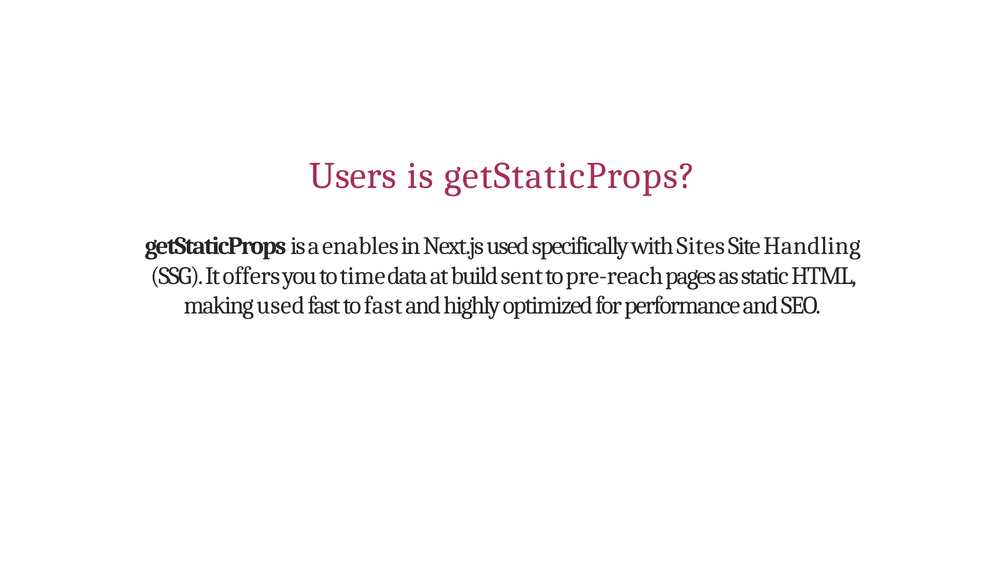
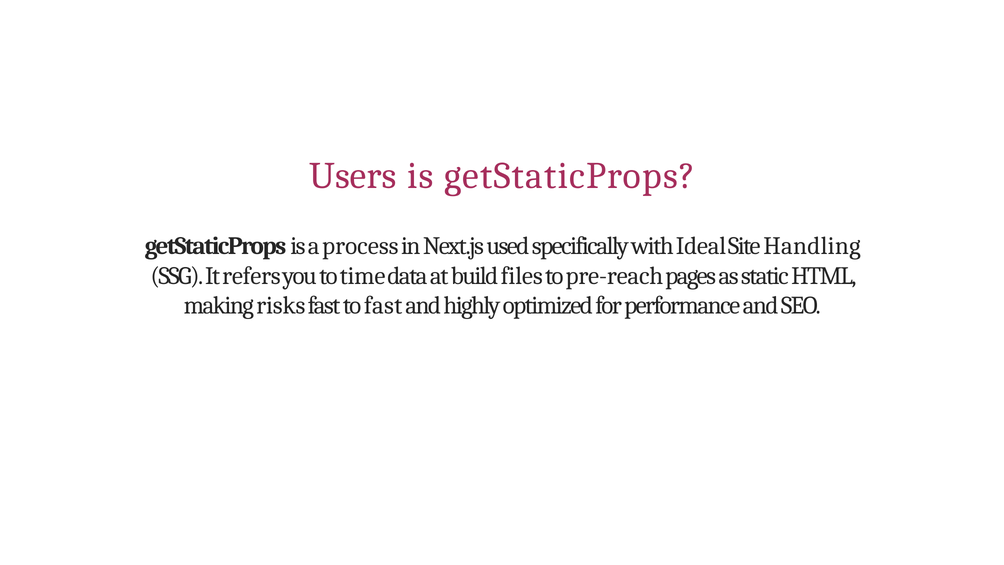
enables: enables -> process (360, 246)
Sites: Sites -> Ideal (701, 246)
offers: offers -> refers (251, 276)
sent: sent -> files (522, 276)
making used: used -> risks (281, 305)
